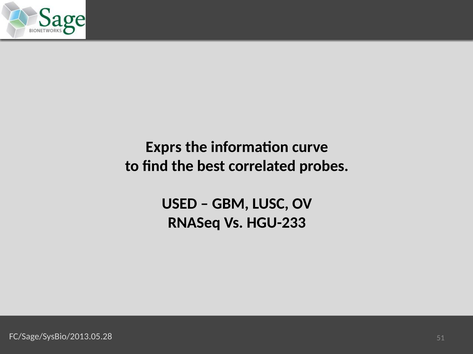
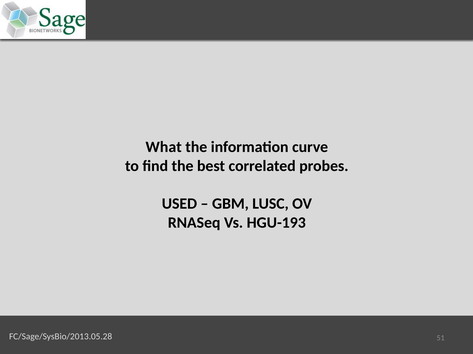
Exprs: Exprs -> What (164, 147)
HGU-233: HGU-233 -> HGU-193 (276, 223)
